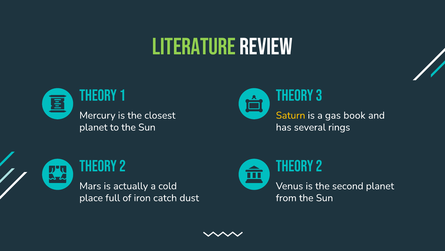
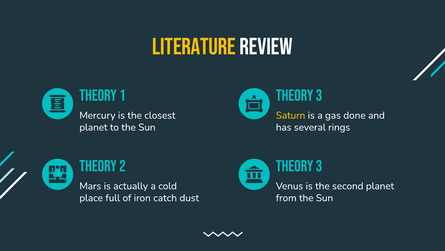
LITERATURE colour: light green -> yellow (194, 46)
book: book -> done (354, 115)
2: 2 -> 3 (319, 166)
